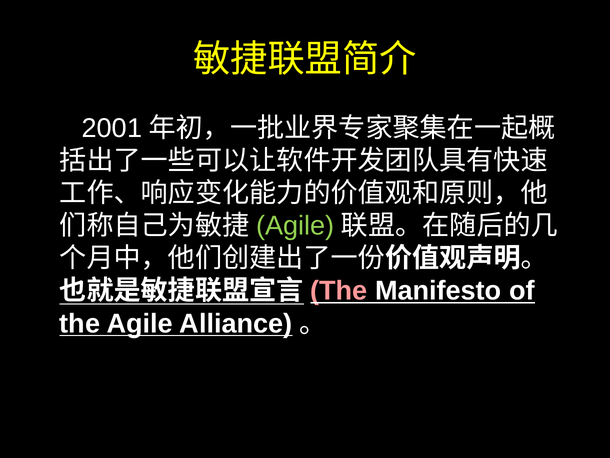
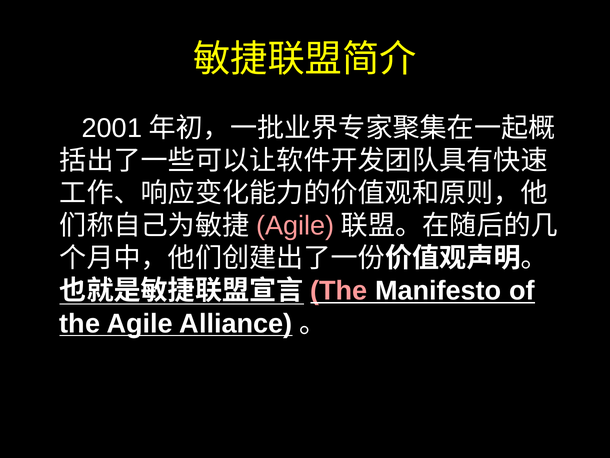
Agile colour: light green -> pink (295, 226)
